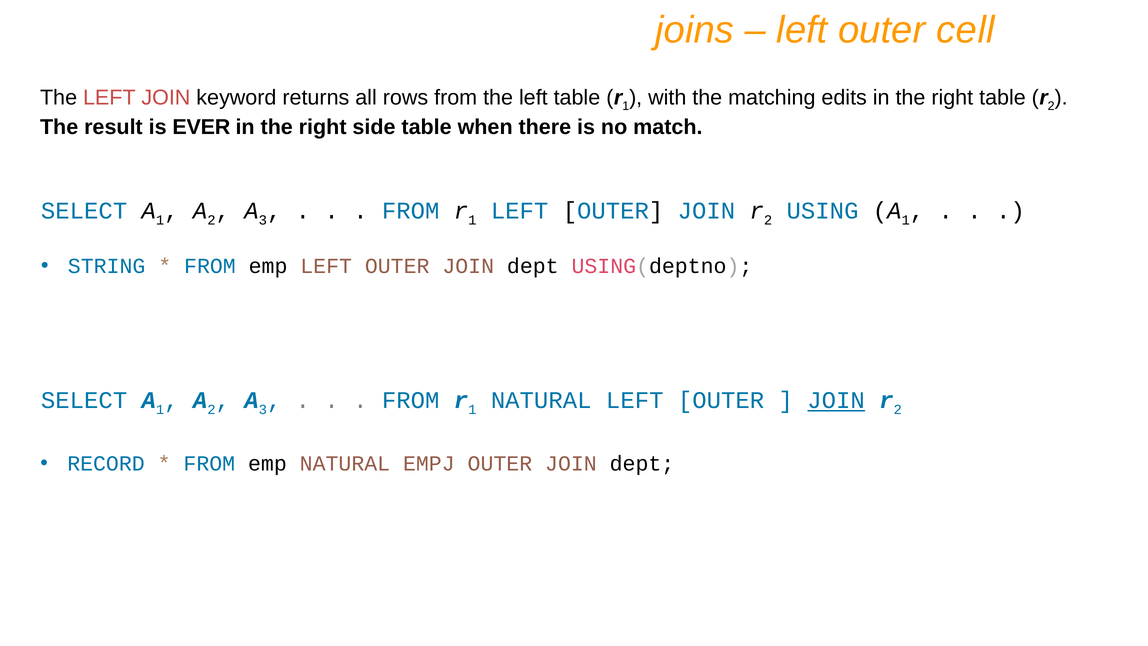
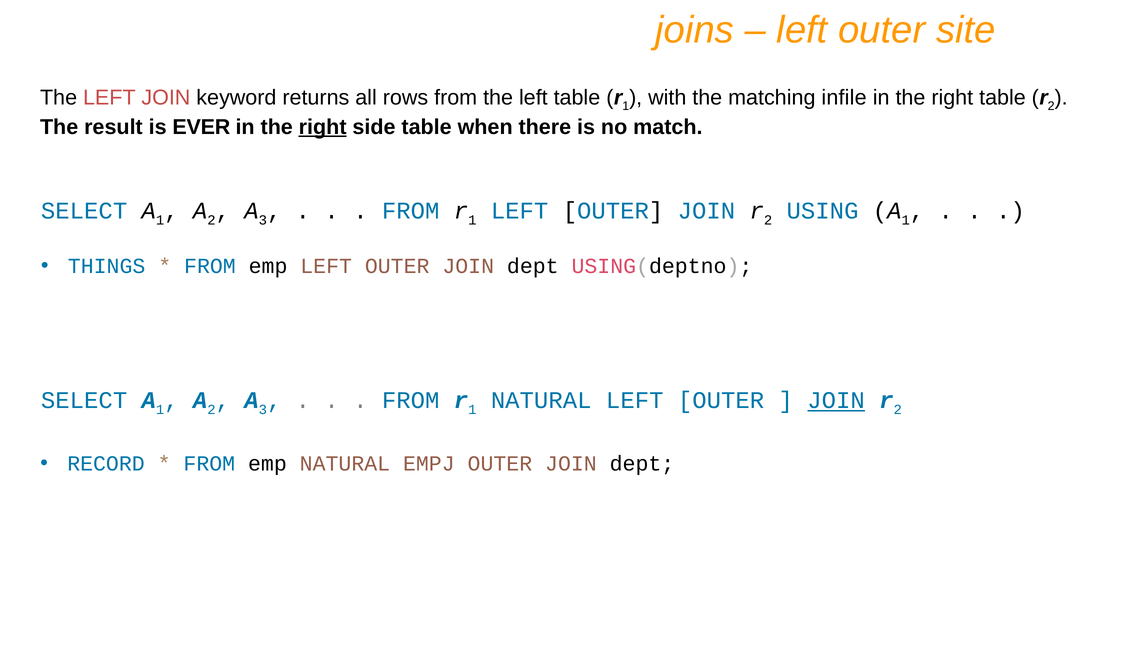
cell: cell -> site (966, 30)
edits: edits -> infile (844, 98)
right underline: none -> present (323, 127)
STRING: STRING -> THINGS (107, 266)
